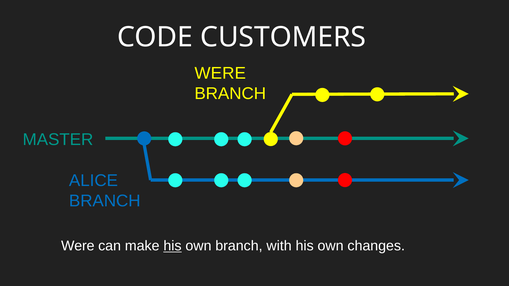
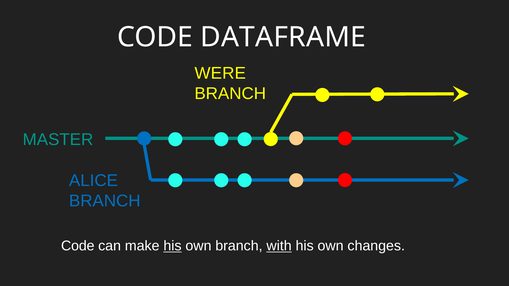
CUSTOMERS: CUSTOMERS -> DATAFRAME (283, 37)
Were: Were -> Code (78, 246)
with underline: none -> present (279, 246)
